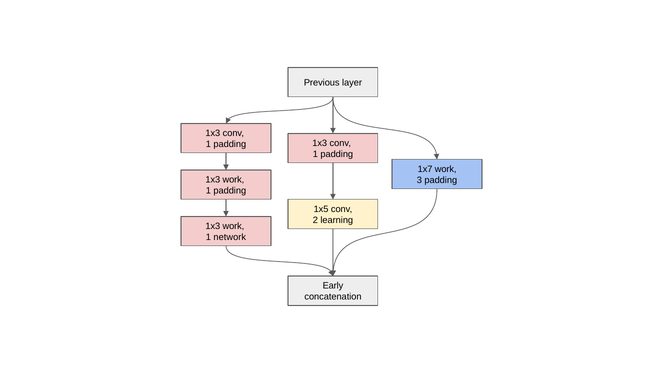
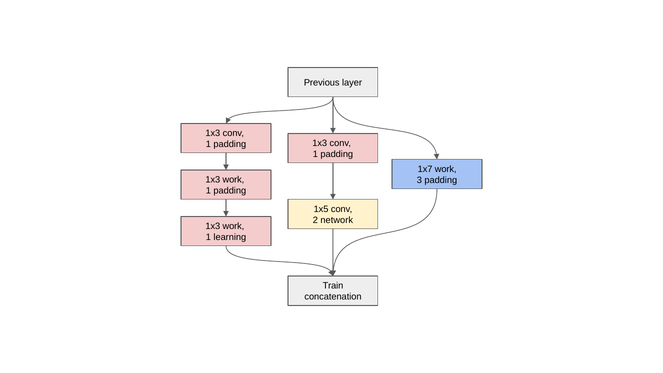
learning: learning -> network (337, 220)
network: network -> learning (230, 237)
Early: Early -> Train (333, 286)
